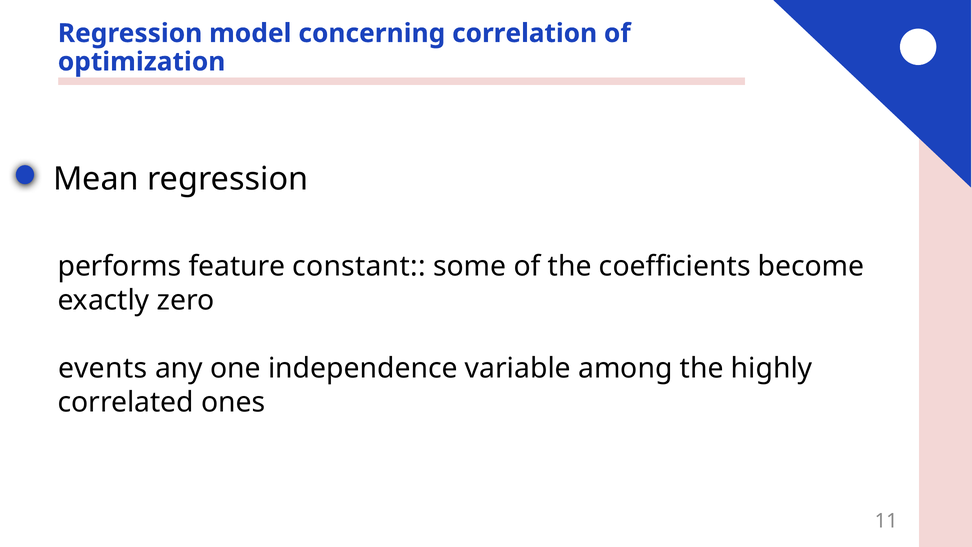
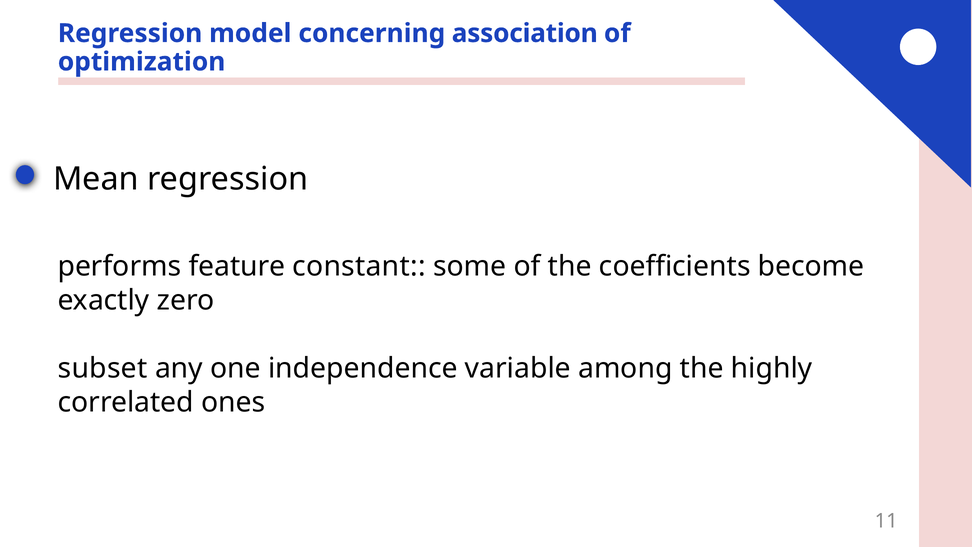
correlation: correlation -> association (525, 33)
events: events -> subset (103, 368)
